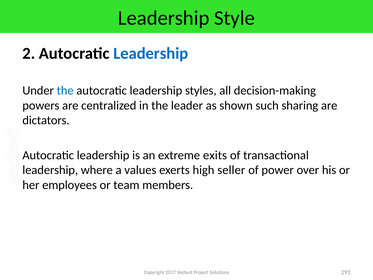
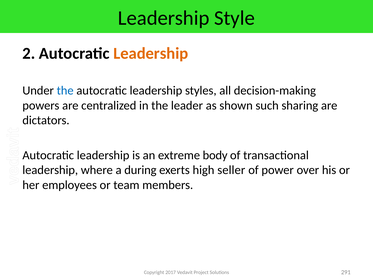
Leadership colour: blue -> orange (151, 53)
exits: exits -> body (215, 155)
values: values -> during (140, 170)
